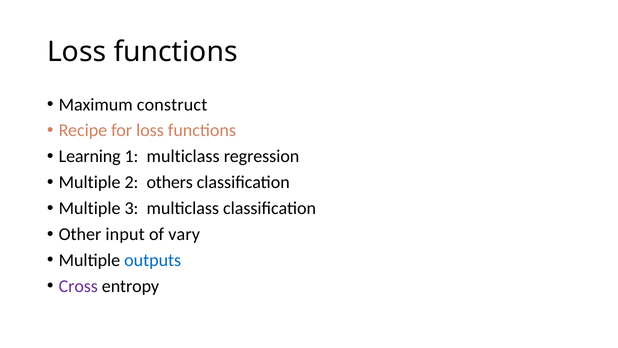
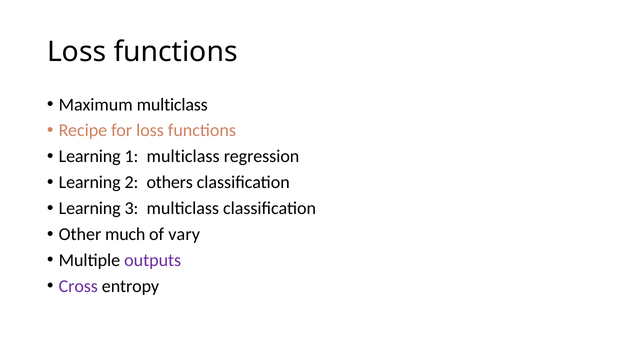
Maximum construct: construct -> multiclass (172, 104)
Multiple: Multiple -> Learning (90, 182)
Multiple: Multiple -> Learning (90, 208)
input: input -> much (125, 234)
outputs colour: blue -> purple (153, 260)
